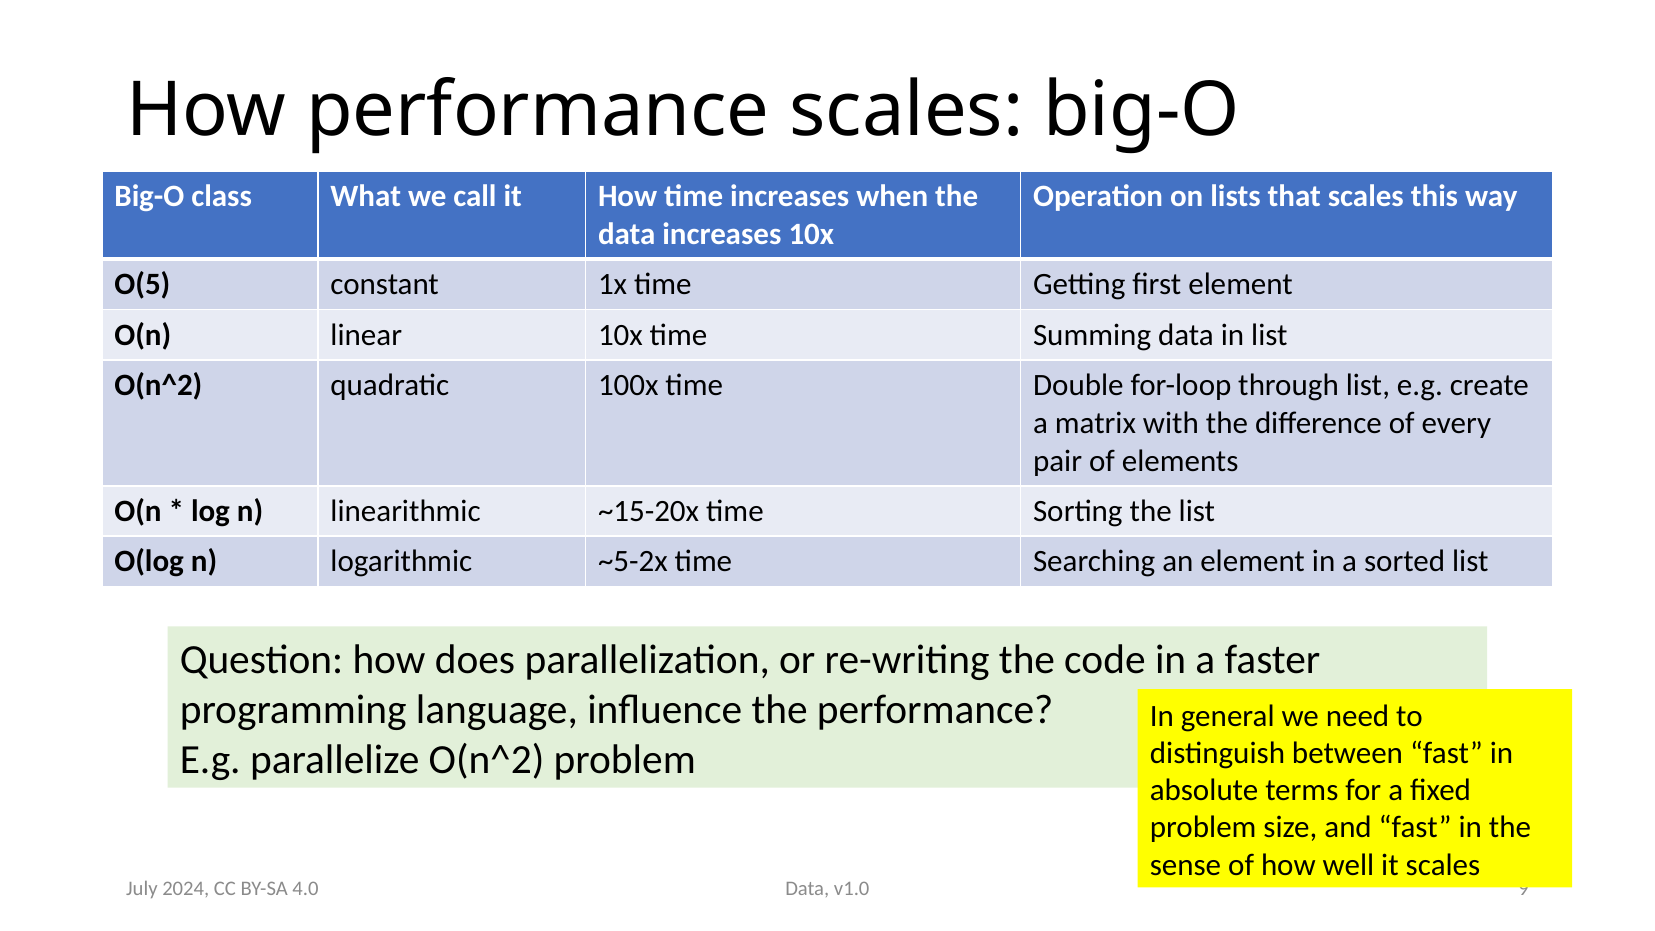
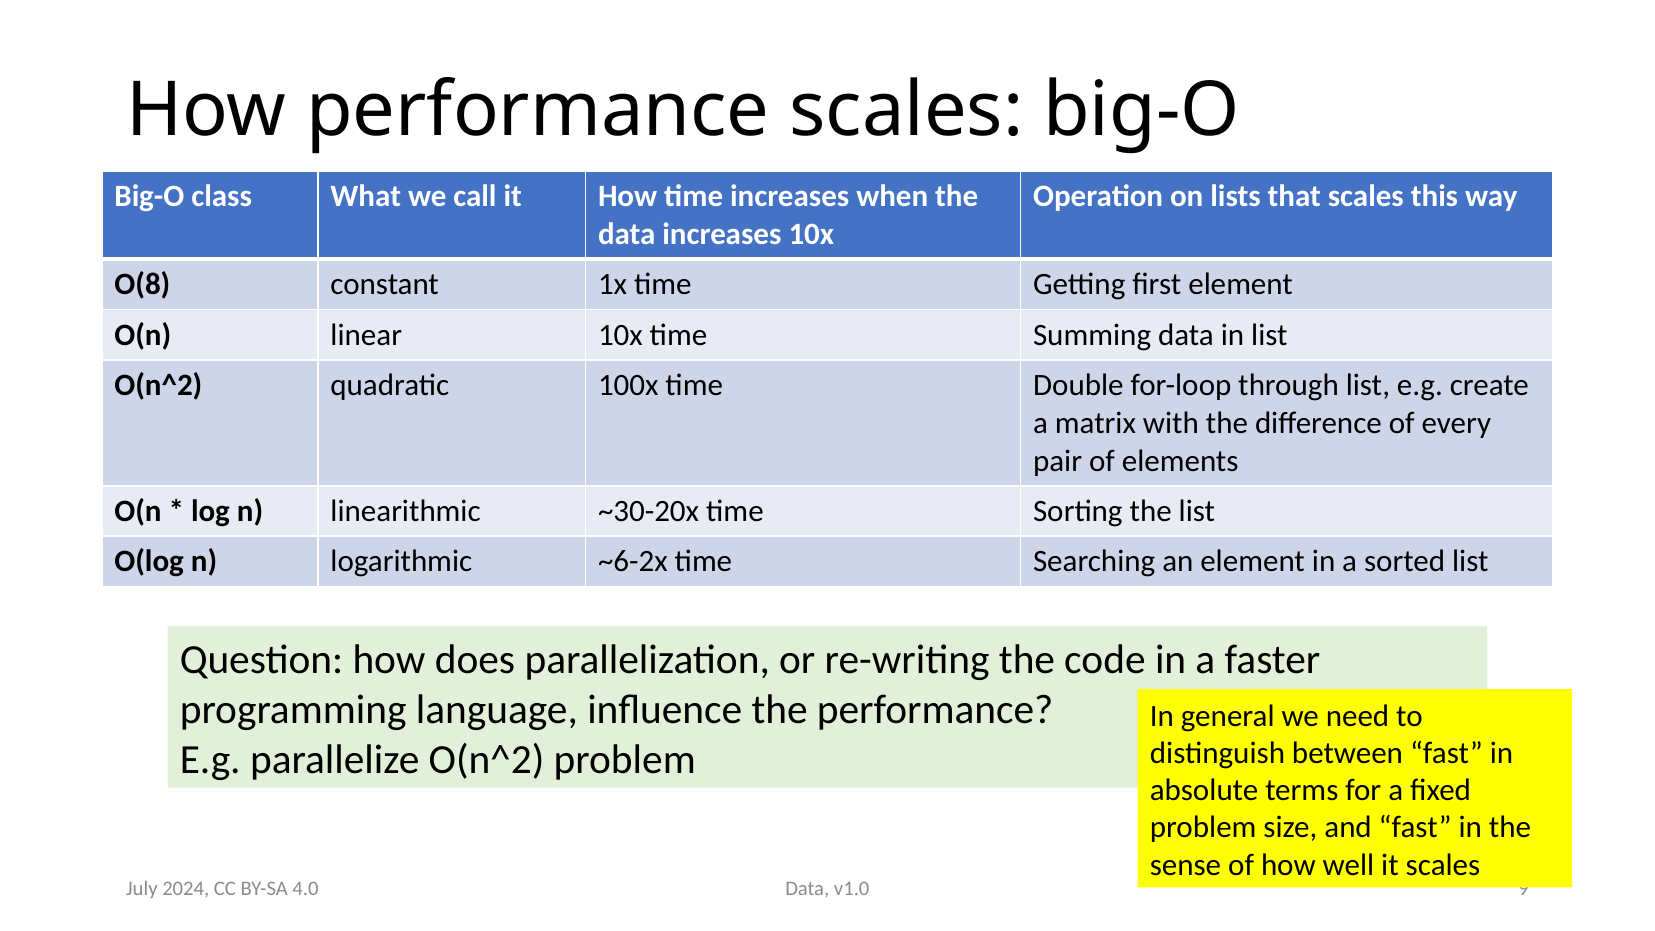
O(5: O(5 -> O(8 (142, 285)
~15-20x: ~15-20x -> ~30-20x (649, 511)
~5-2x: ~5-2x -> ~6-2x (633, 562)
